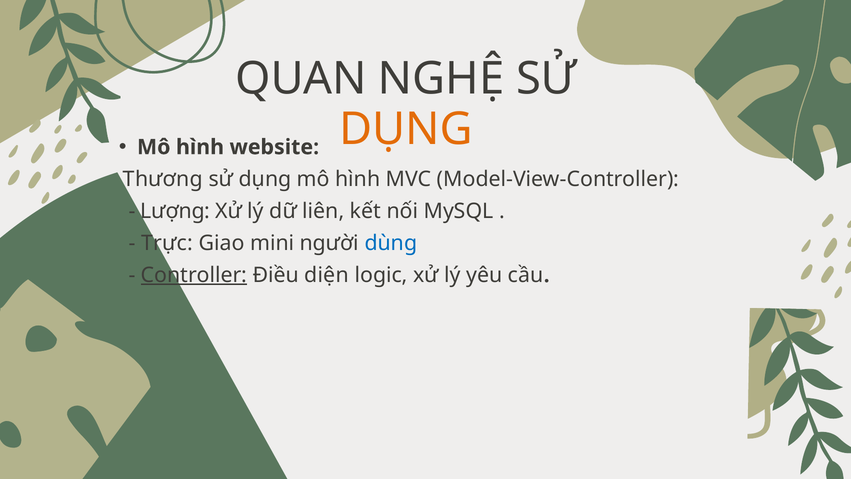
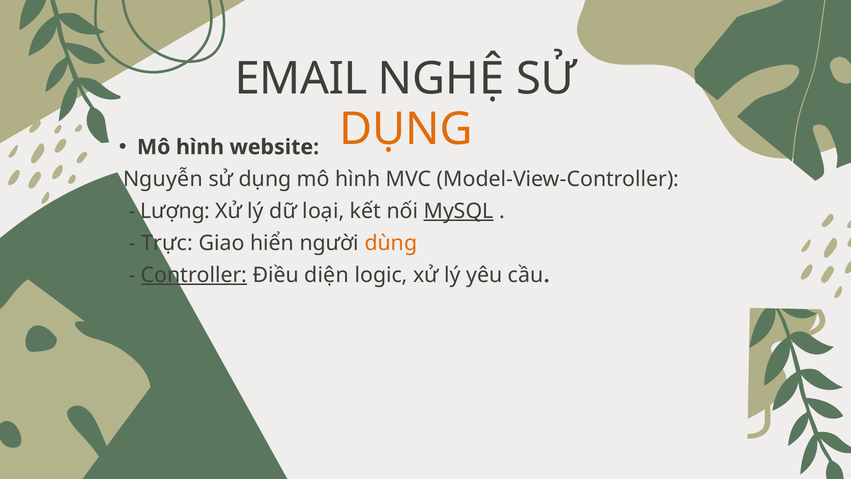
QUAN: QUAN -> EMAIL (301, 79)
Thương: Thương -> Nguyễn (163, 179)
liên: liên -> loại (323, 211)
MySQL underline: none -> present (459, 211)
mini: mini -> hiển (272, 243)
dùng colour: blue -> orange (391, 243)
